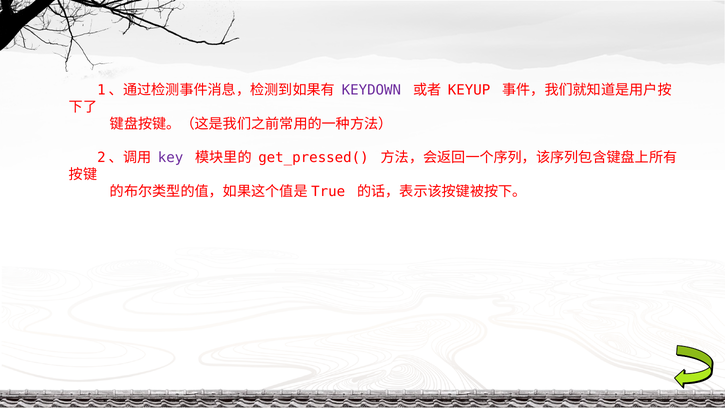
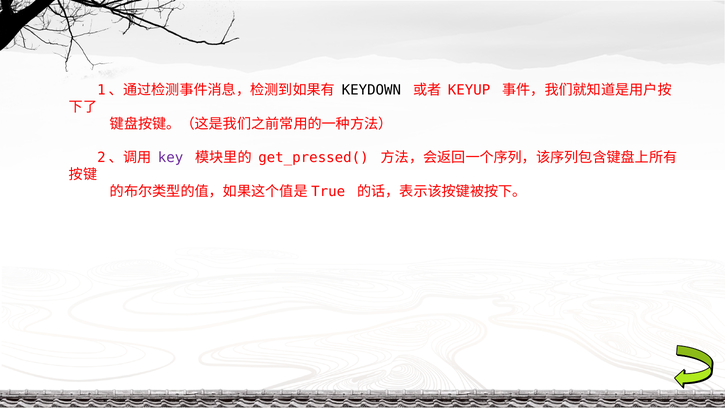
KEYDOWN colour: purple -> black (371, 90)
